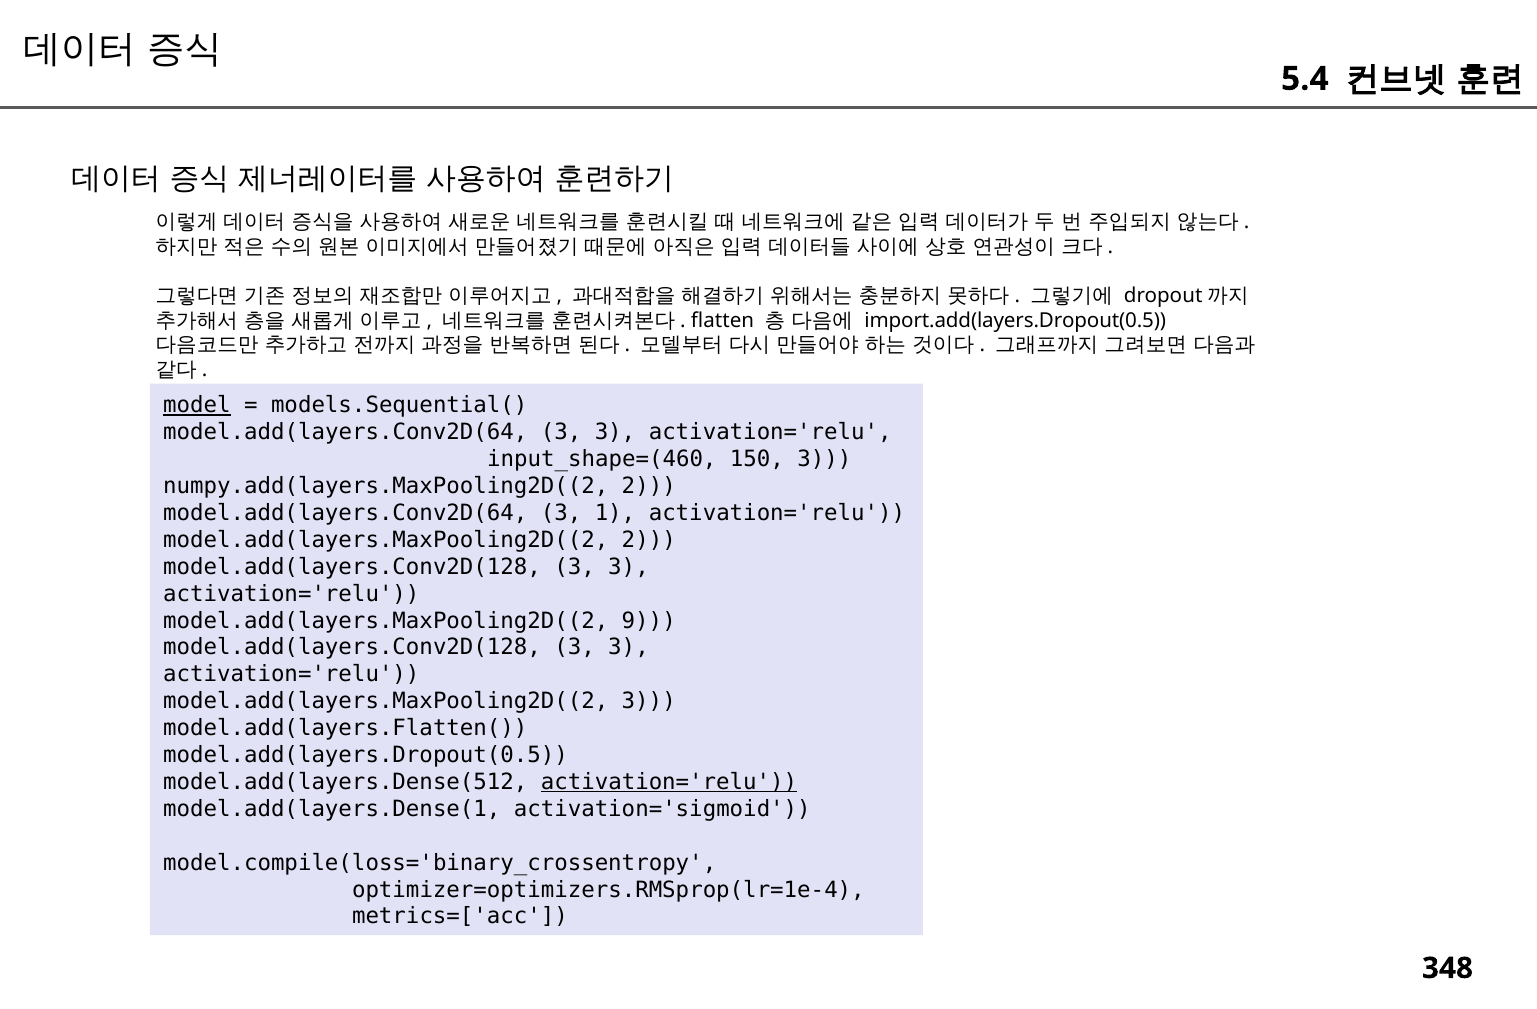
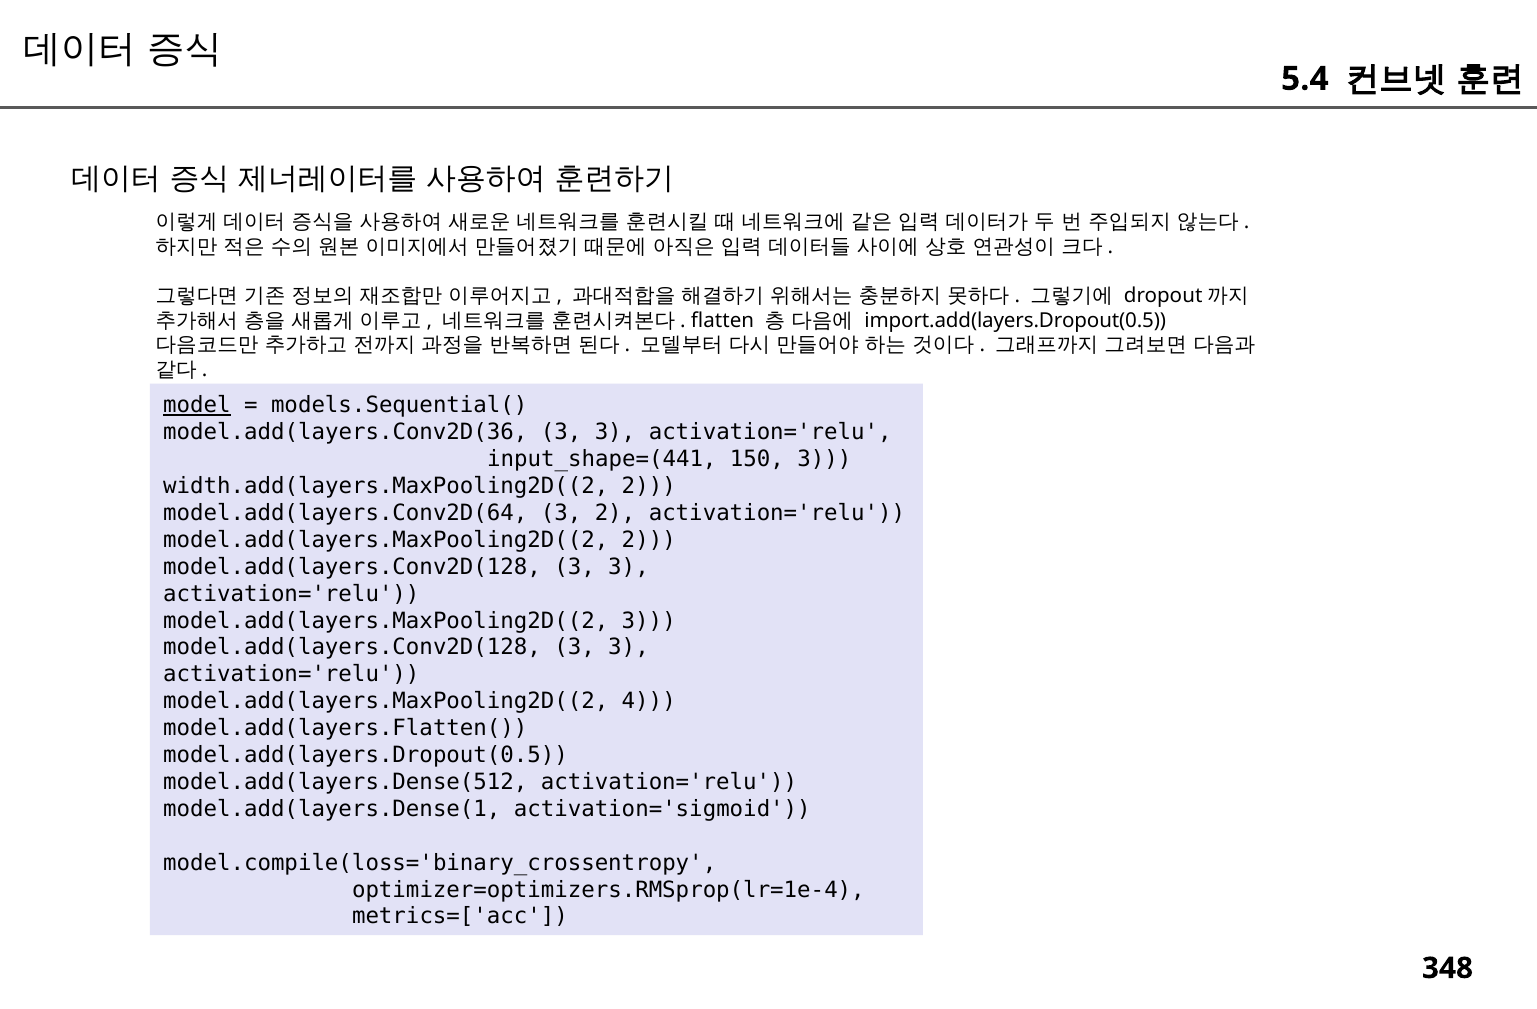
model.add(layers.Conv2D(64: model.add(layers.Conv2D(64 -> model.add(layers.Conv2D(36 (345, 433)
input_shape=(460: input_shape=(460 -> input_shape=(441 (602, 459)
numpy.add(layers.MaxPooling2D((2: numpy.add(layers.MaxPooling2D((2 -> width.add(layers.MaxPooling2D((2 (386, 486)
3 1: 1 -> 2 (615, 513)
model.add(layers.MaxPooling2D((2 9: 9 -> 3 (649, 621)
model.add(layers.MaxPooling2D((2 3: 3 -> 4 (649, 702)
activation='relu underline: present -> none (669, 782)
